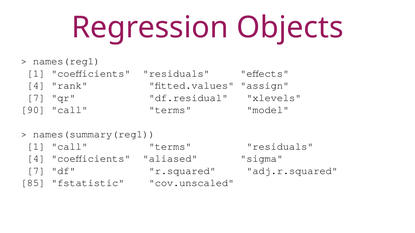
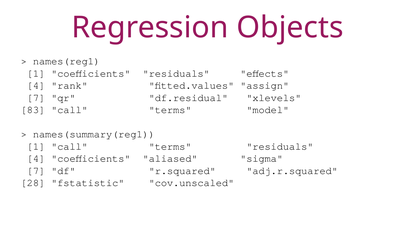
90: 90 -> 83 (33, 110)
85: 85 -> 28 (33, 183)
